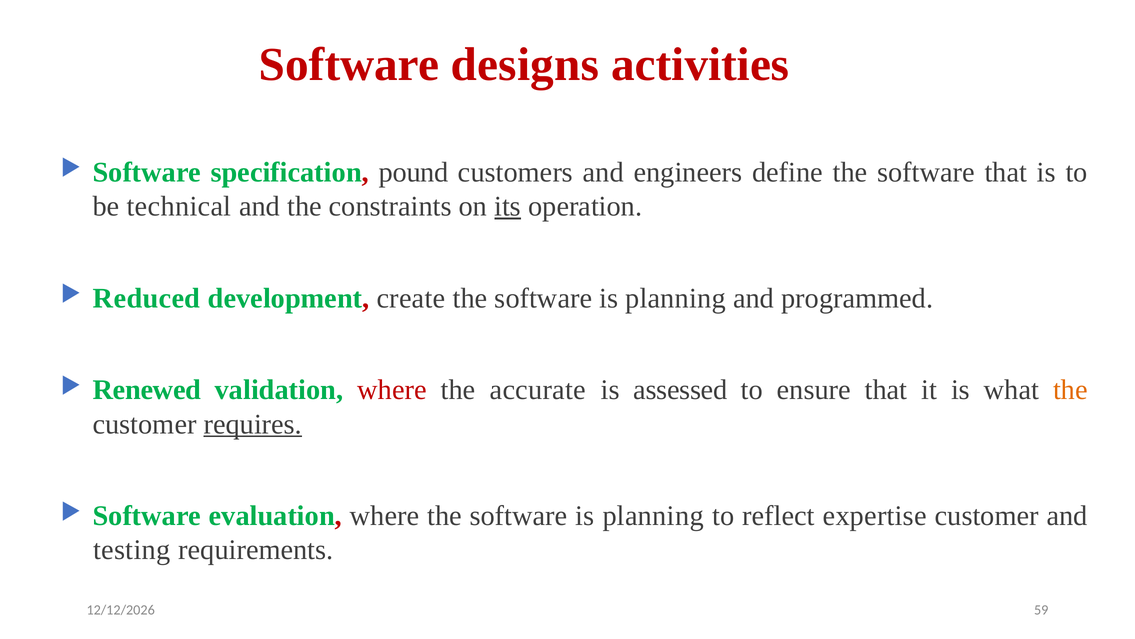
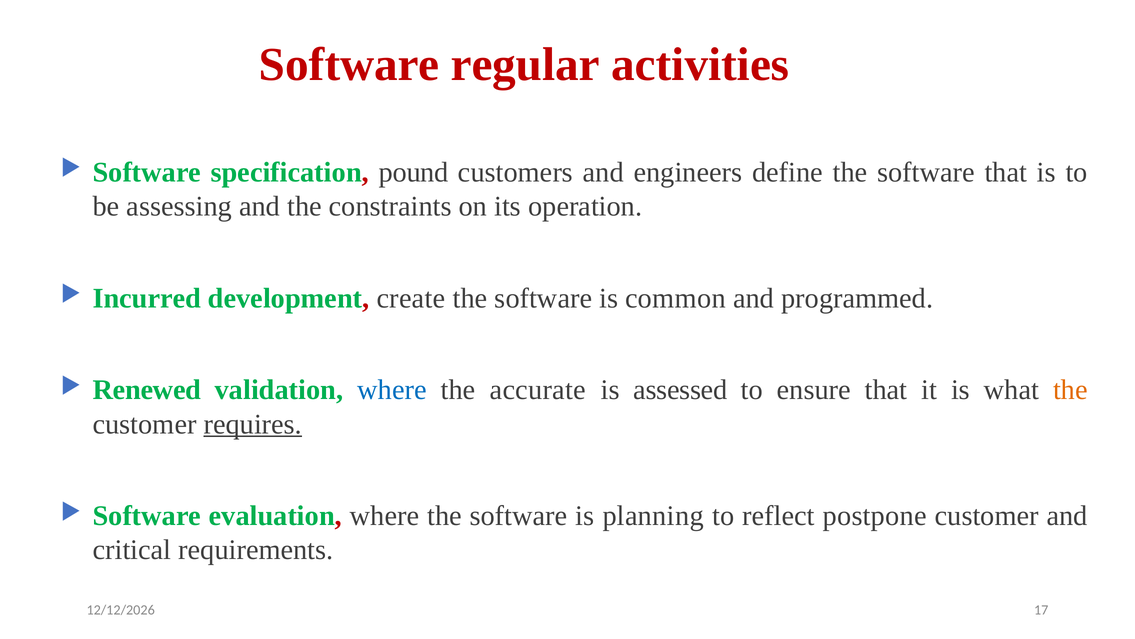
designs: designs -> regular (525, 64)
technical: technical -> assessing (179, 206)
its underline: present -> none (508, 206)
Reduced: Reduced -> Incurred (147, 298)
planning: planning -> common (675, 298)
where colour: red -> blue (392, 390)
expertise: expertise -> postpone (875, 516)
testing: testing -> critical (132, 550)
59: 59 -> 17 (1041, 610)
